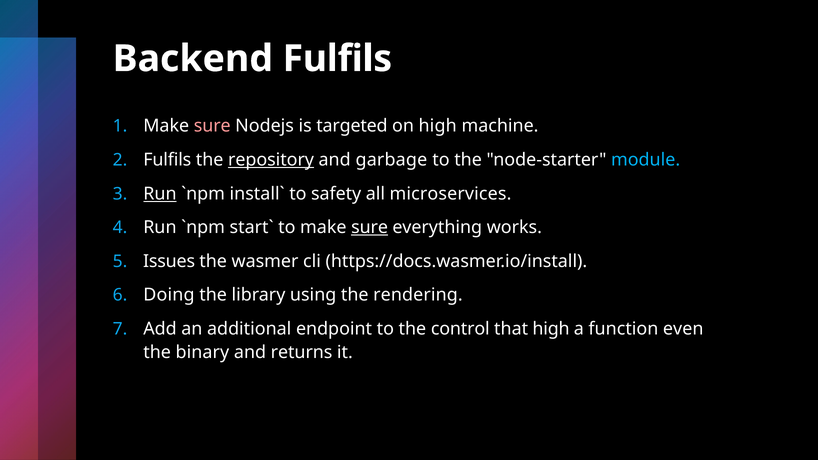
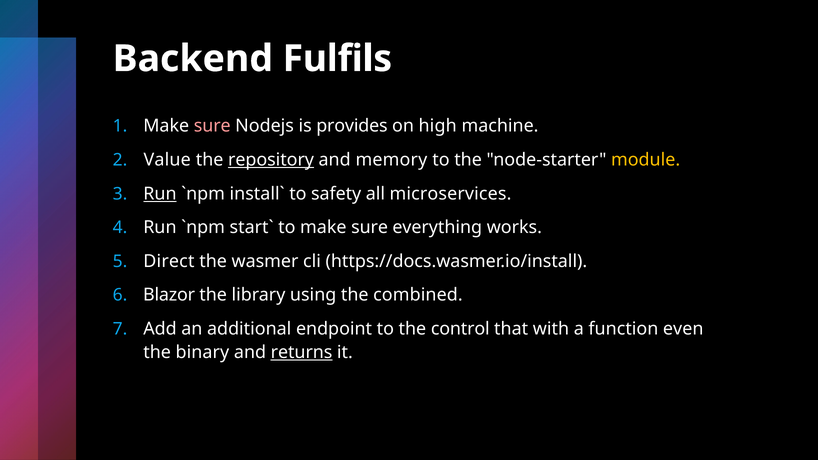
targeted: targeted -> provides (352, 126)
Fulfils: Fulfils -> Value (167, 160)
garbage: garbage -> memory (391, 160)
module colour: light blue -> yellow (646, 160)
sure underline: present -> none (370, 227)
Issues: Issues -> Direct (169, 261)
Doing: Doing -> Blazor (169, 295)
rendering: rendering -> combined (418, 295)
that high: high -> with (551, 329)
returns underline: none -> present (302, 353)
